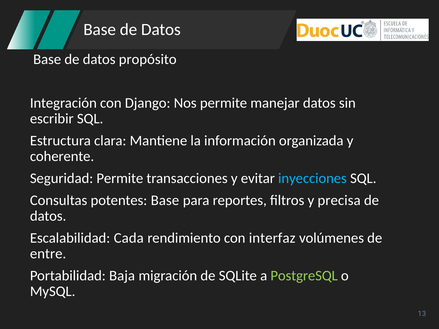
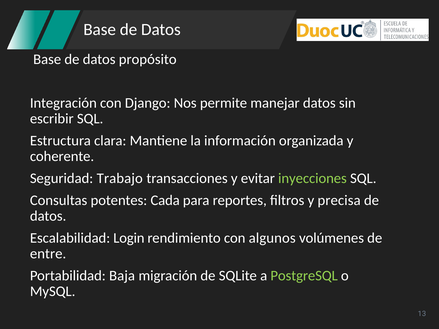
Seguridad Permite: Permite -> Trabajo (120, 178)
inyecciones colour: light blue -> light green (312, 178)
potentes Base: Base -> Cada (165, 200)
Cada: Cada -> Login (129, 238)
interfaz: interfaz -> algunos (272, 238)
